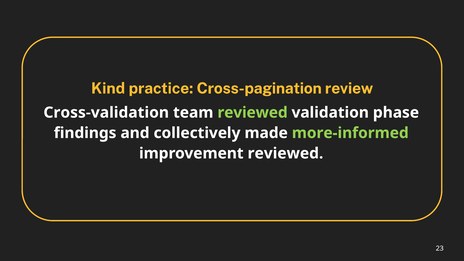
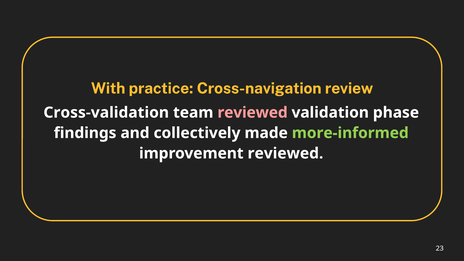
Kind: Kind -> With (108, 88)
Cross-pagination: Cross-pagination -> Cross-navigation (259, 88)
reviewed colour: light green -> pink (253, 113)
